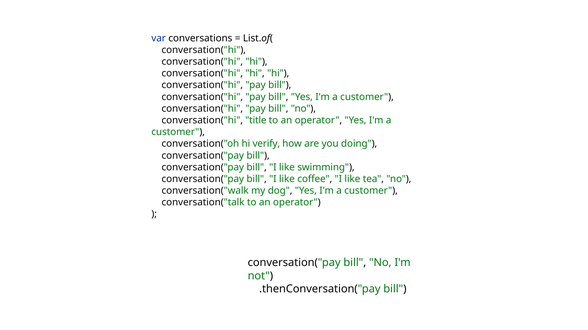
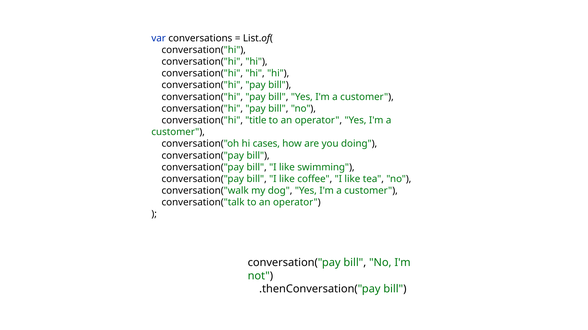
verify: verify -> cases (266, 144)
